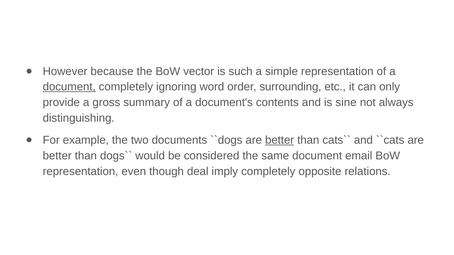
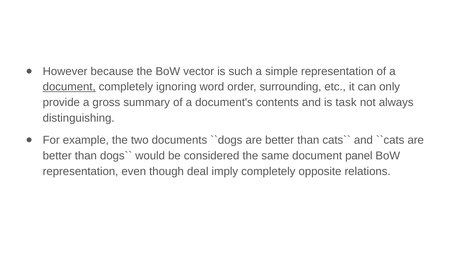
sine: sine -> task (346, 103)
better underline: present -> none (280, 140)
email: email -> panel (359, 156)
